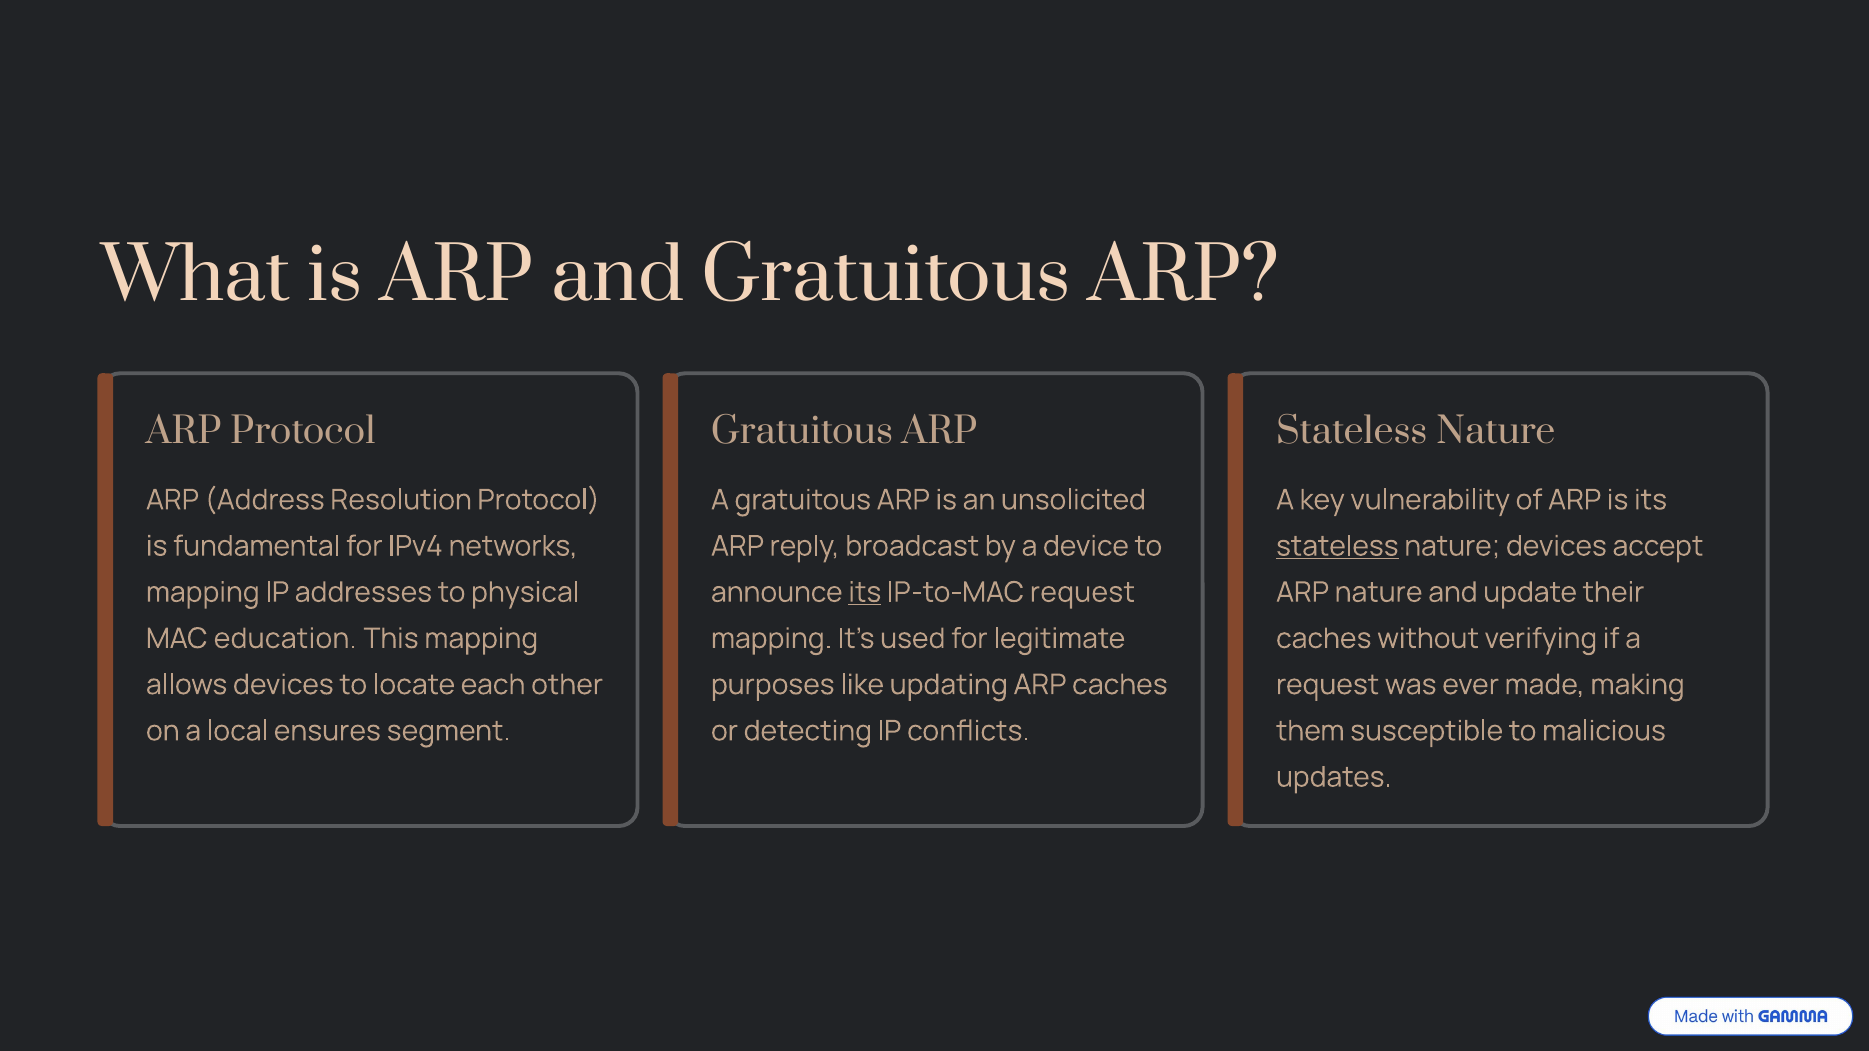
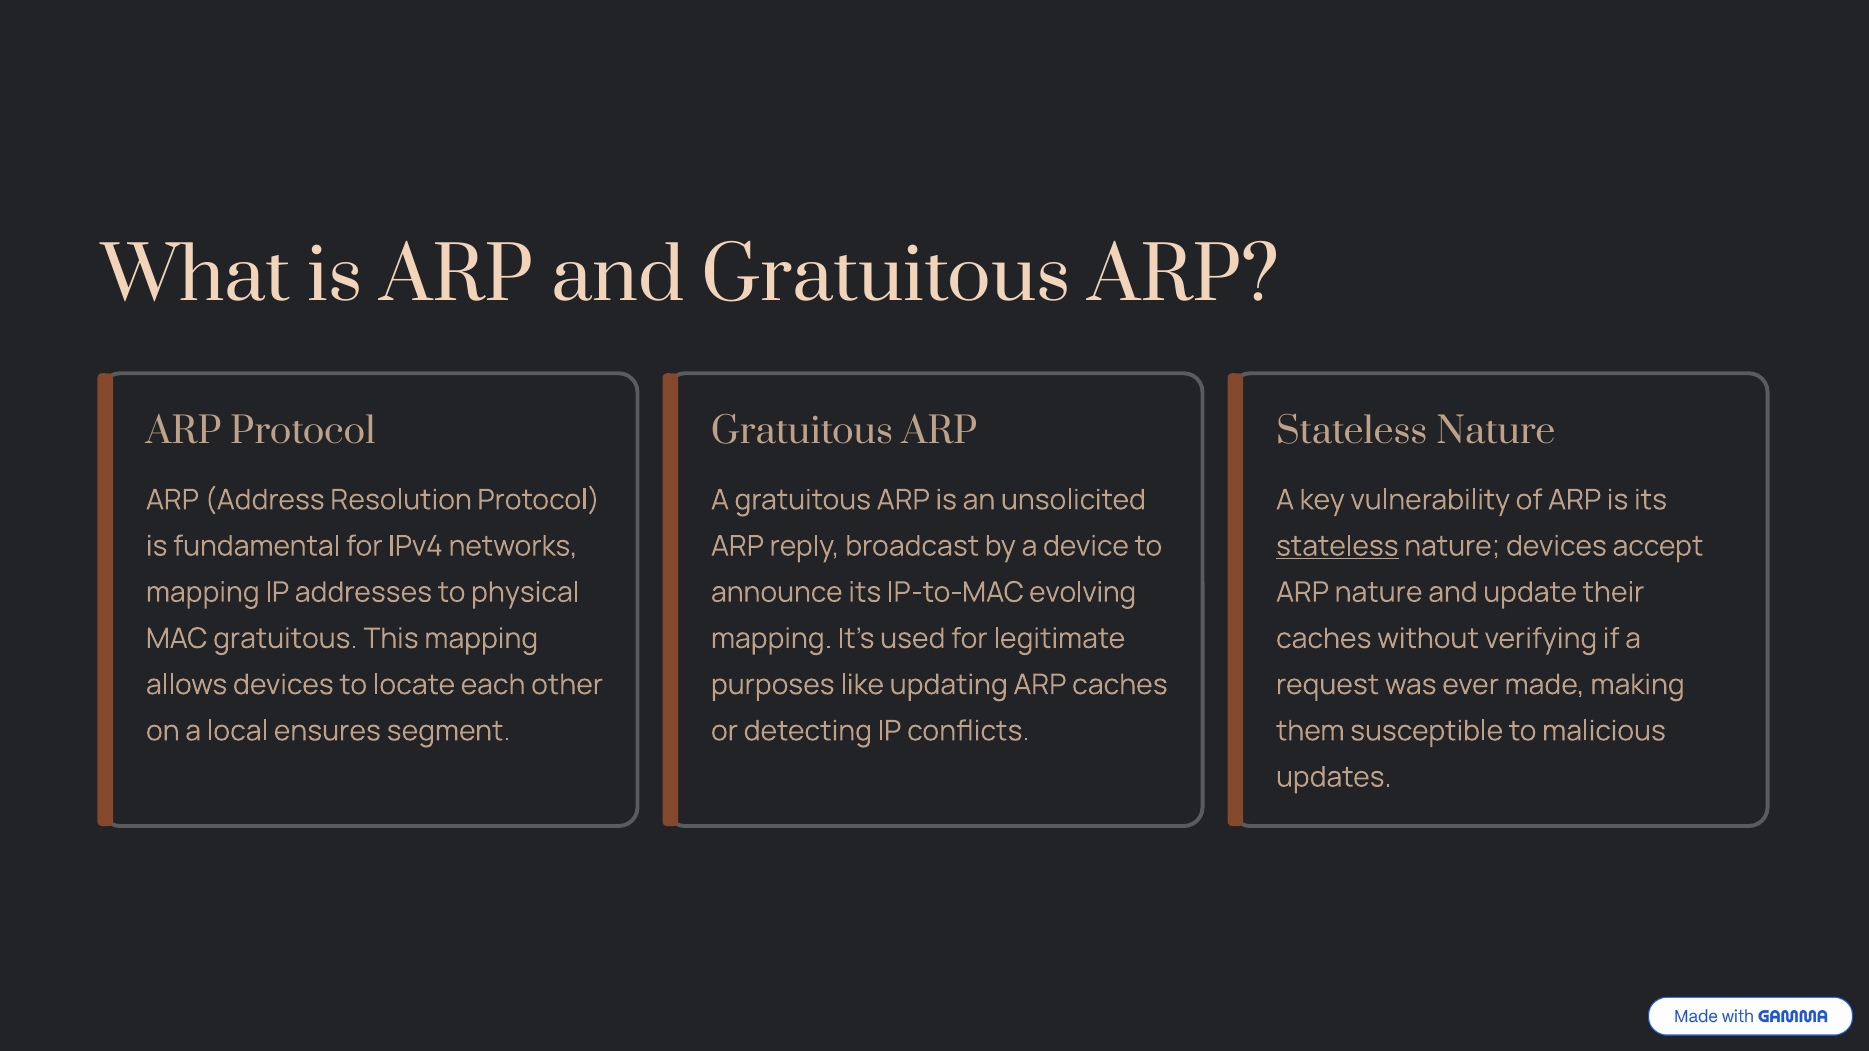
its underline: present -> none (865, 593)
IP-to-MAC request: request -> evolving (1083, 593)
MAC education: education -> gratuitous (285, 639)
